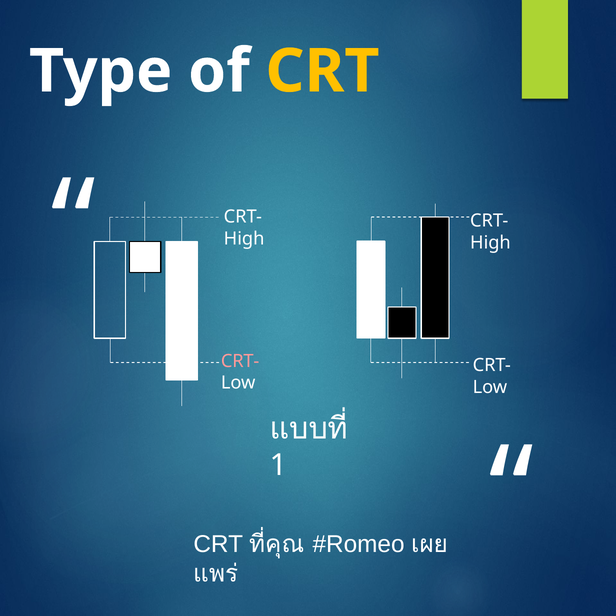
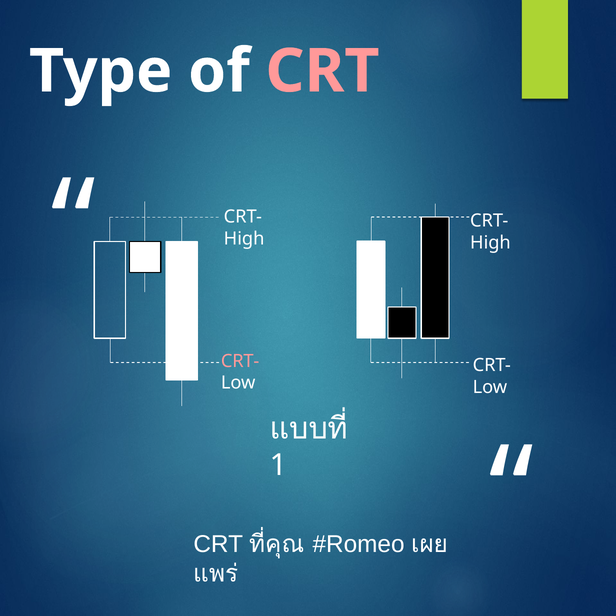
CRT colour: yellow -> pink (322, 71)
